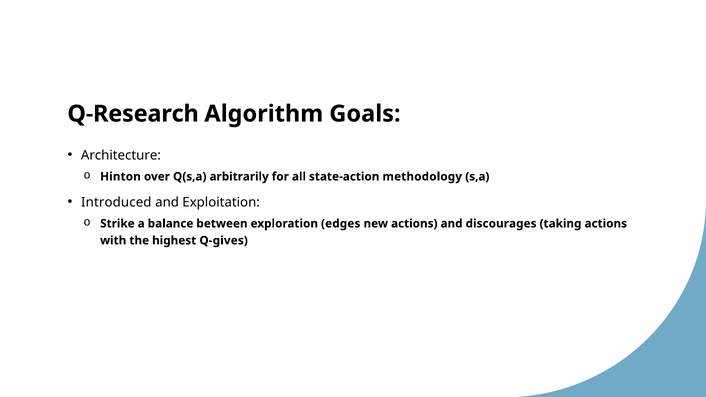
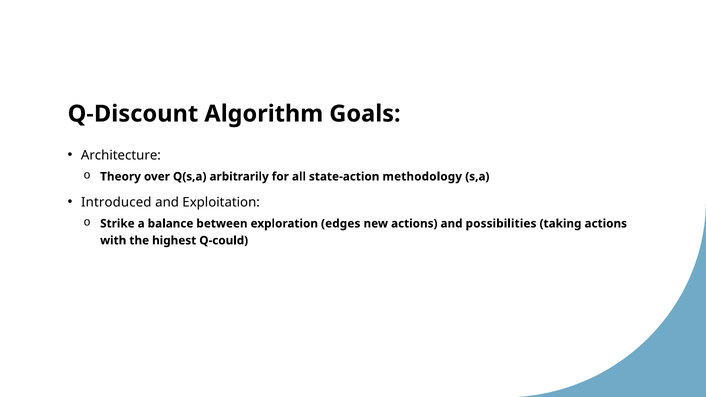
Q-Research: Q-Research -> Q-Discount (133, 114)
Hinton: Hinton -> Theory (121, 177)
discourages: discourages -> possibilities (501, 224)
Q-gives: Q-gives -> Q-could (224, 241)
